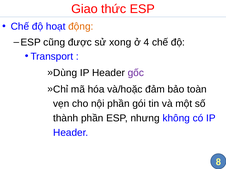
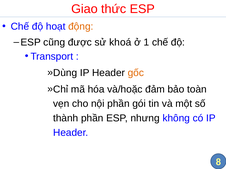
xong: xong -> khoá (120, 42)
4: 4 -> 1 (146, 42)
gốc colour: purple -> orange (136, 73)
